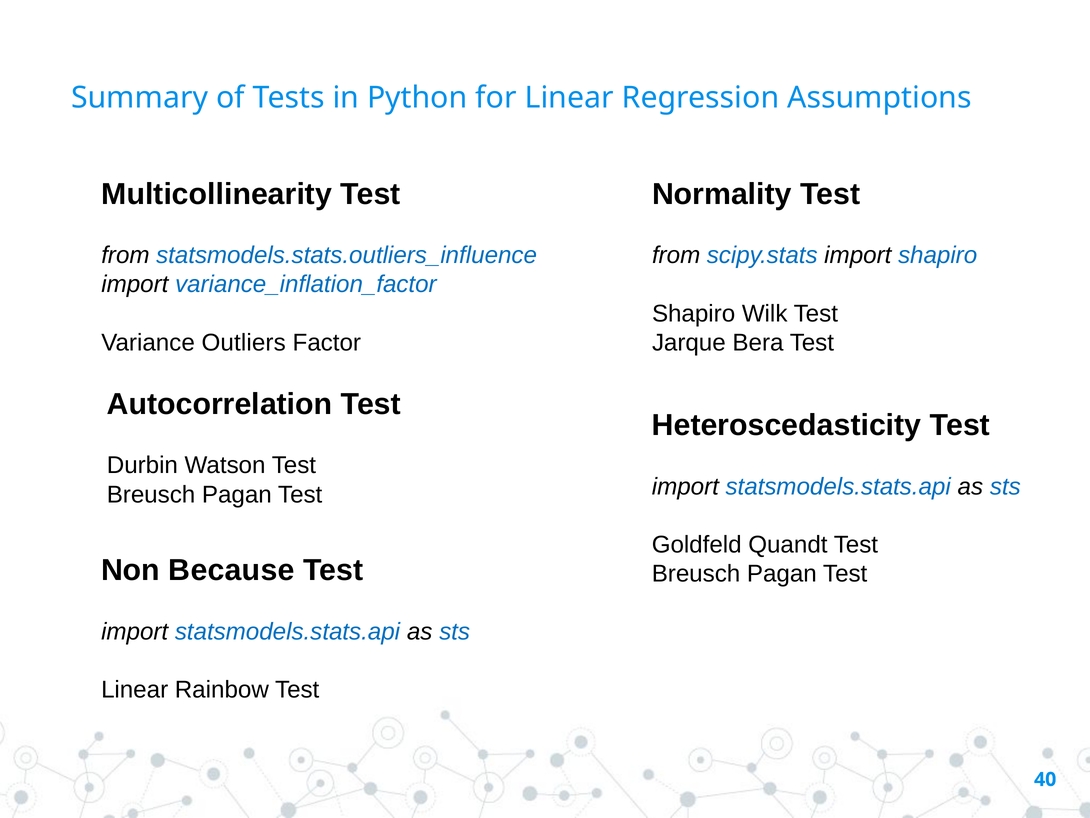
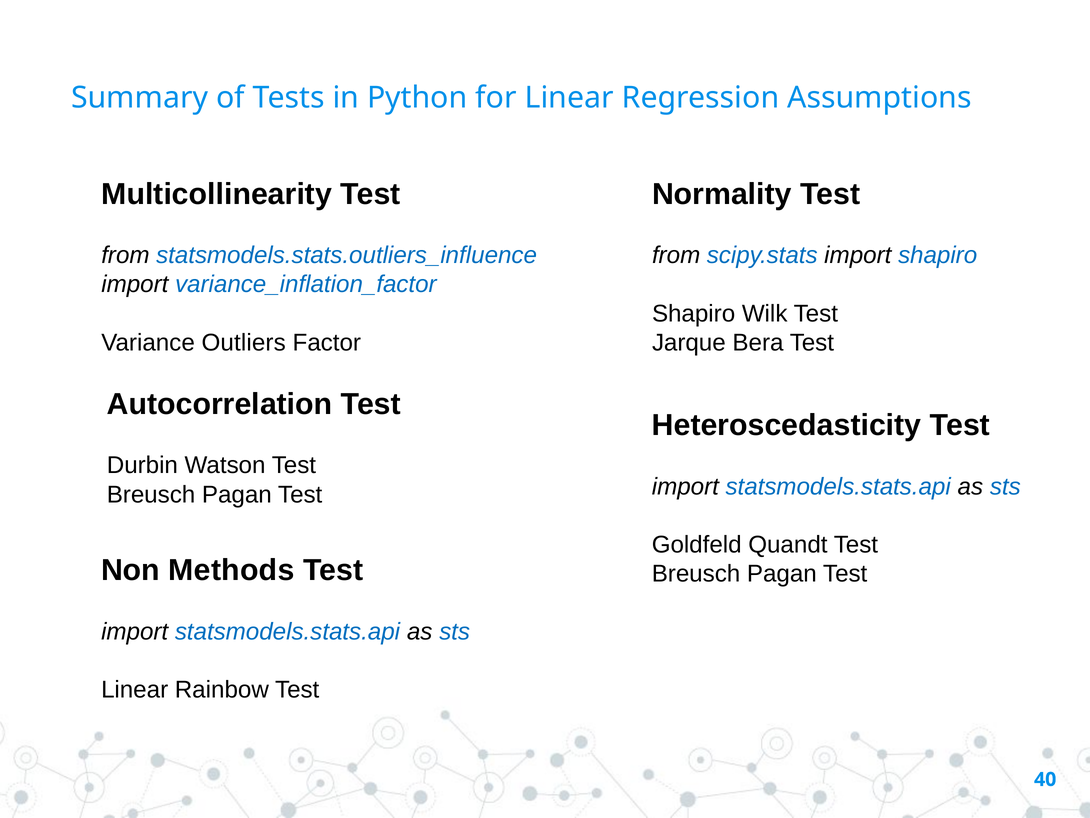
Because: Because -> Methods (231, 570)
